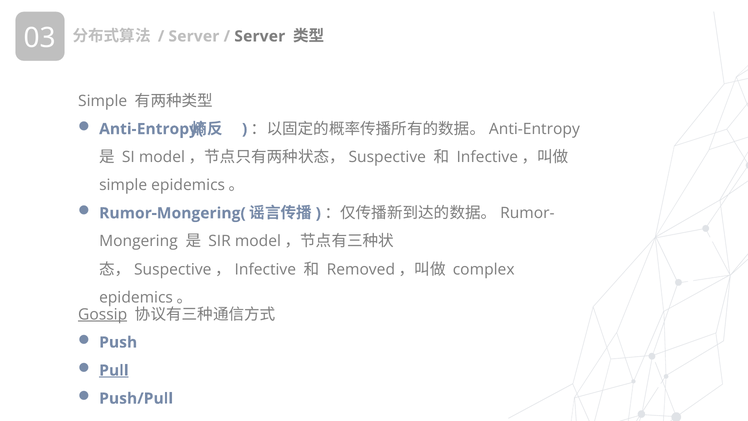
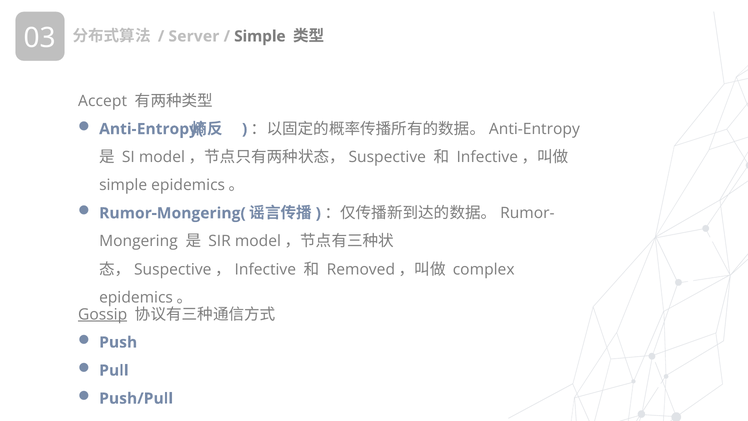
Server: Server -> Simple (260, 36)
Simple: Simple -> Accept (103, 101)
Pull underline: present -> none (114, 370)
